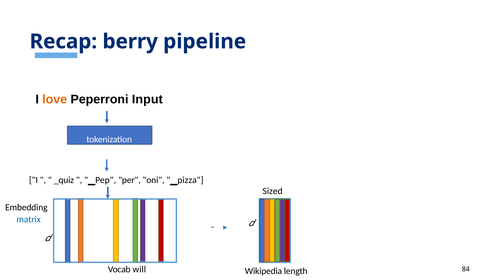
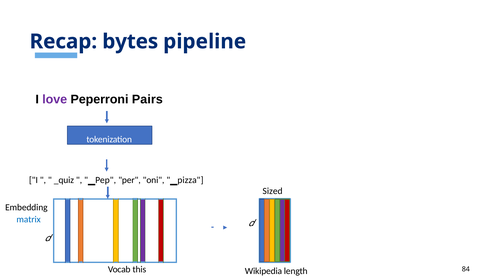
berry: berry -> bytes (130, 42)
love colour: orange -> purple (55, 99)
Peperroni Input: Input -> Pairs (147, 99)
will: will -> this (139, 270)
